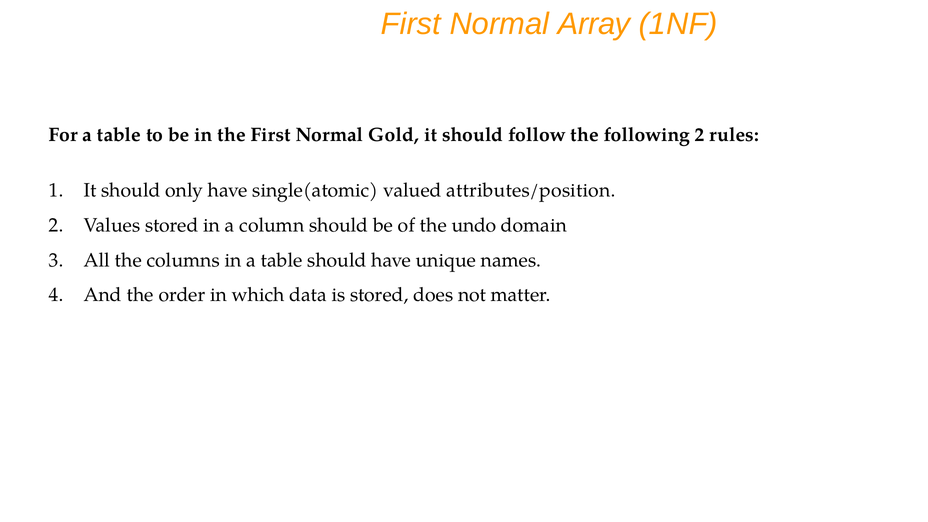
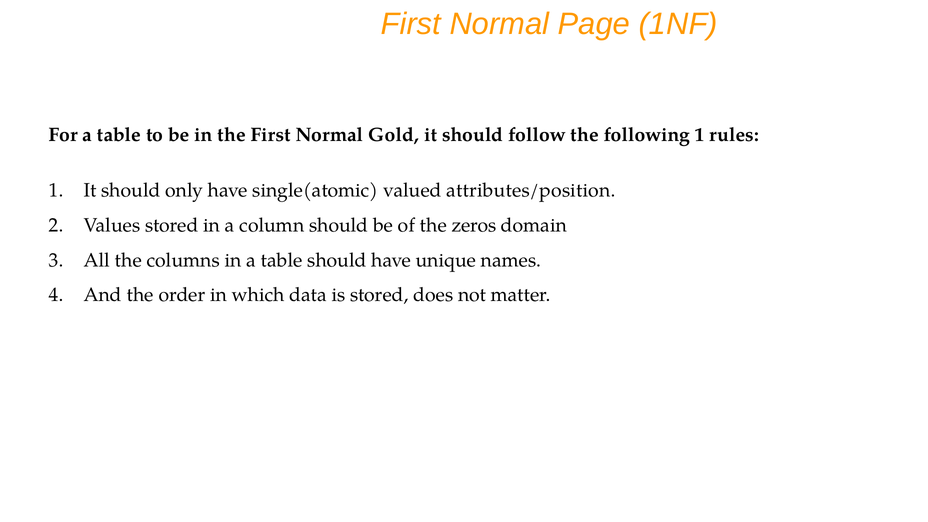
Array: Array -> Page (594, 24)
following 2: 2 -> 1 (700, 135)
undo: undo -> zeros (474, 225)
